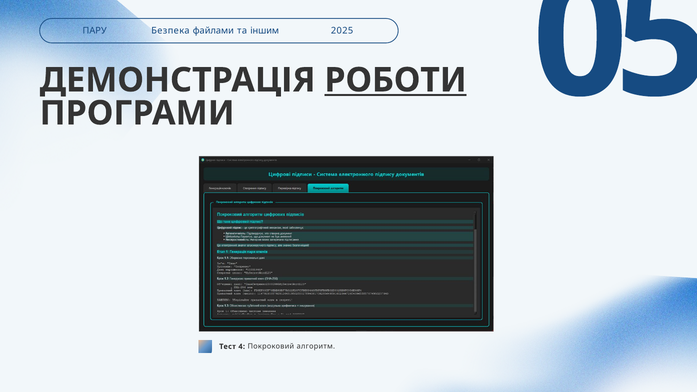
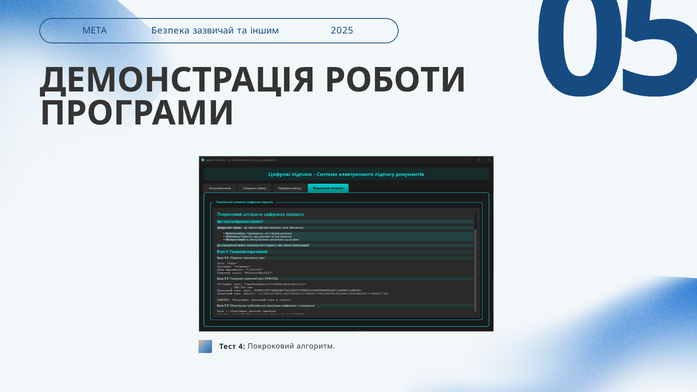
ПАРУ: ПАРУ -> МЕТА (95, 31)
файлами: файлами -> зазвичай (213, 31)
РОБОТИ underline: present -> none (396, 80)
